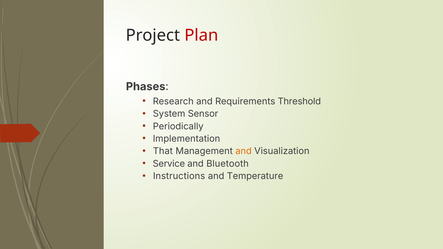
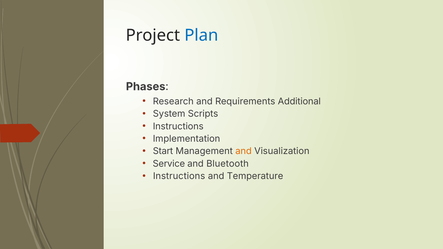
Plan colour: red -> blue (201, 35)
Threshold: Threshold -> Additional (299, 101)
Sensor: Sensor -> Scripts (203, 114)
Periodically: Periodically -> Instructions (178, 126)
That: That -> Start (163, 151)
